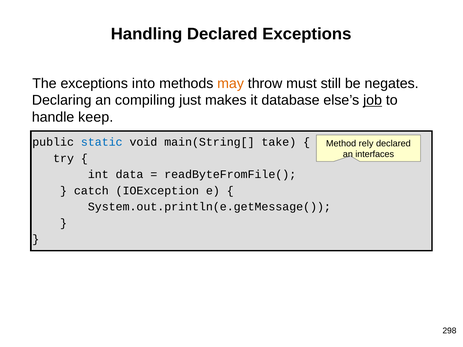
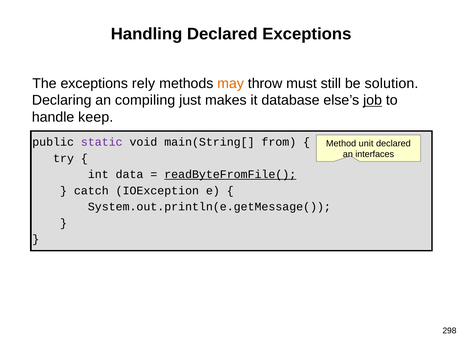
into: into -> rely (144, 83)
negates: negates -> solution (391, 83)
static colour: blue -> purple (102, 142)
take: take -> from (279, 142)
rely: rely -> unit (366, 144)
readByteFromFile( underline: none -> present (230, 175)
